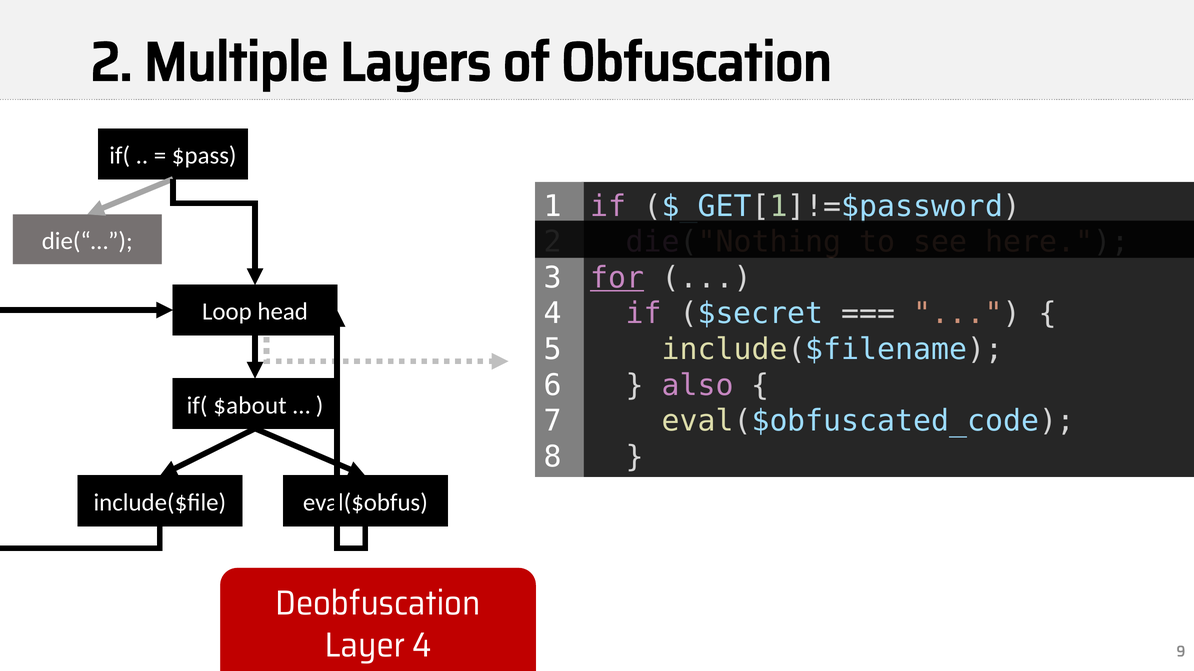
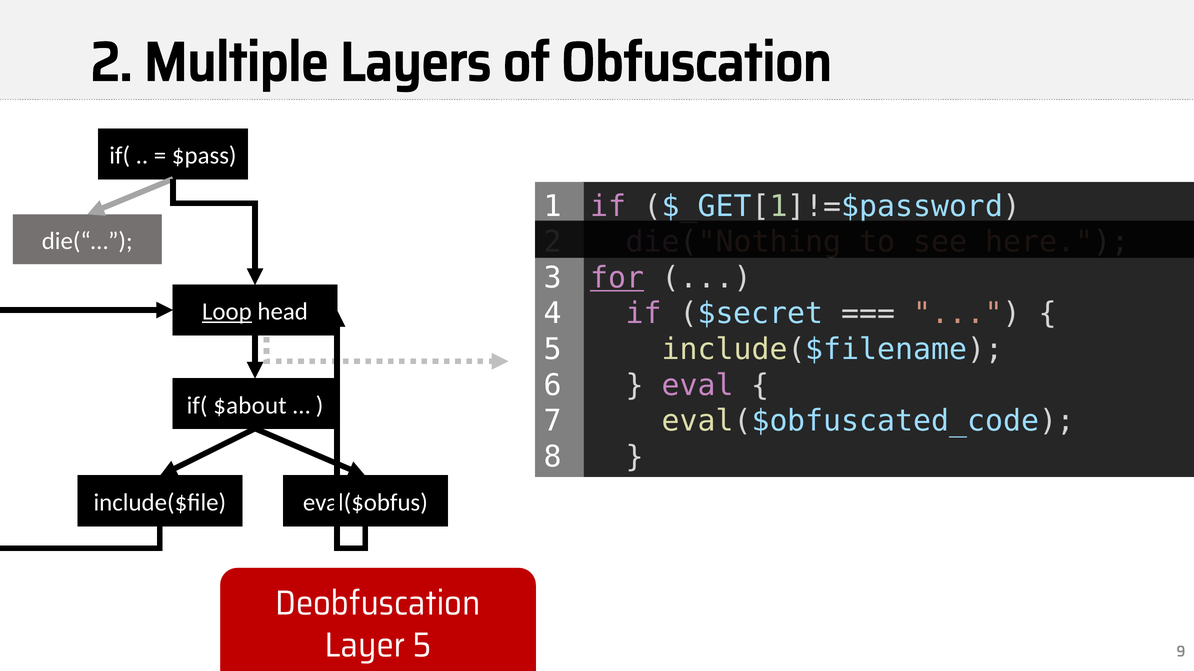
Loop underline: none -> present (227, 312)
also: also -> eval (698, 386)
Layer 4: 4 -> 5 (422, 646)
